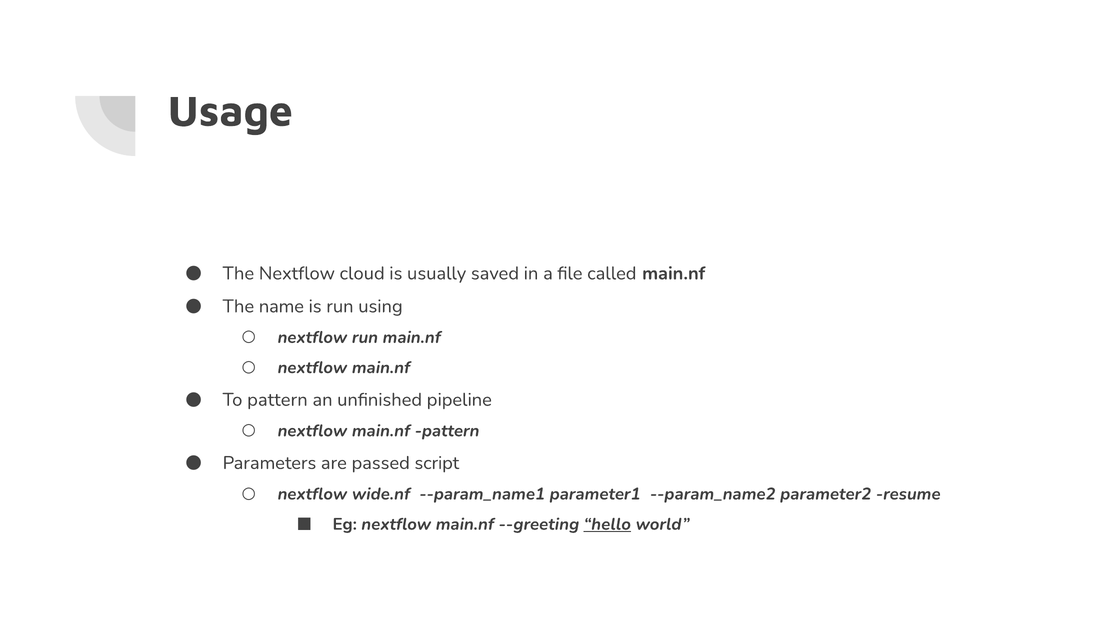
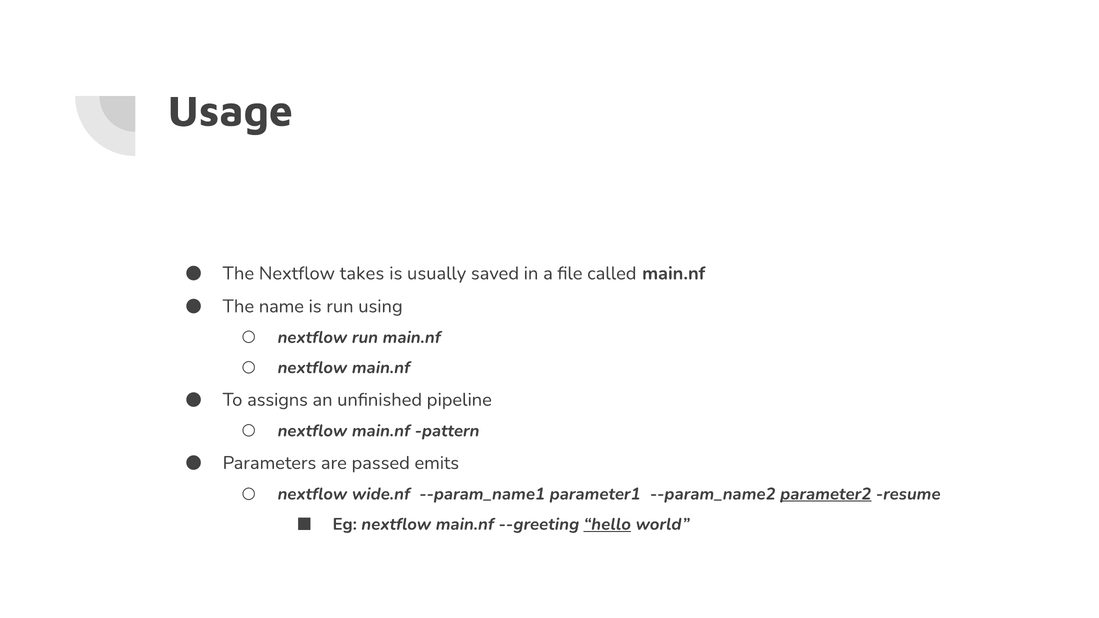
cloud: cloud -> takes (362, 273)
To pattern: pattern -> assigns (278, 400)
script: script -> emits (437, 463)
parameter2 underline: none -> present (826, 494)
